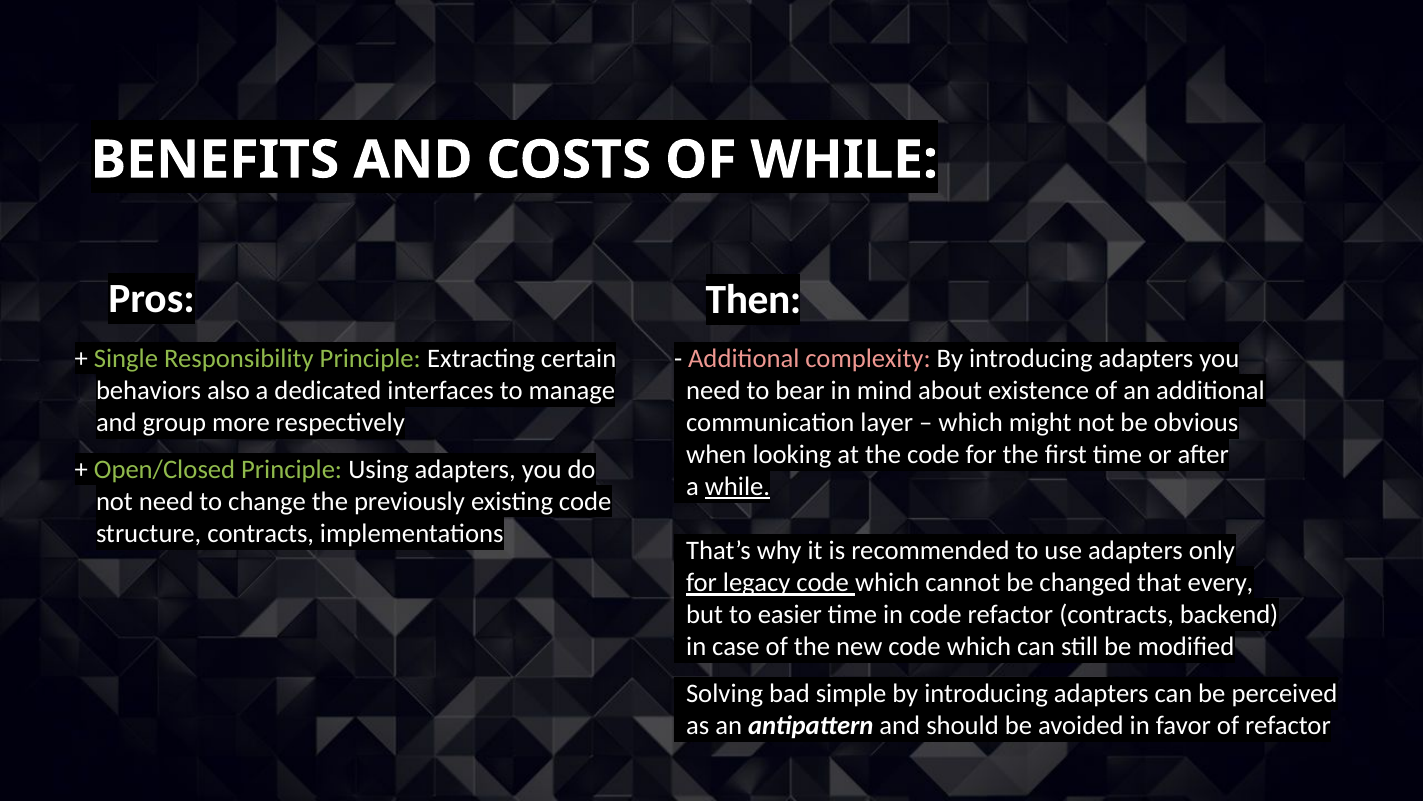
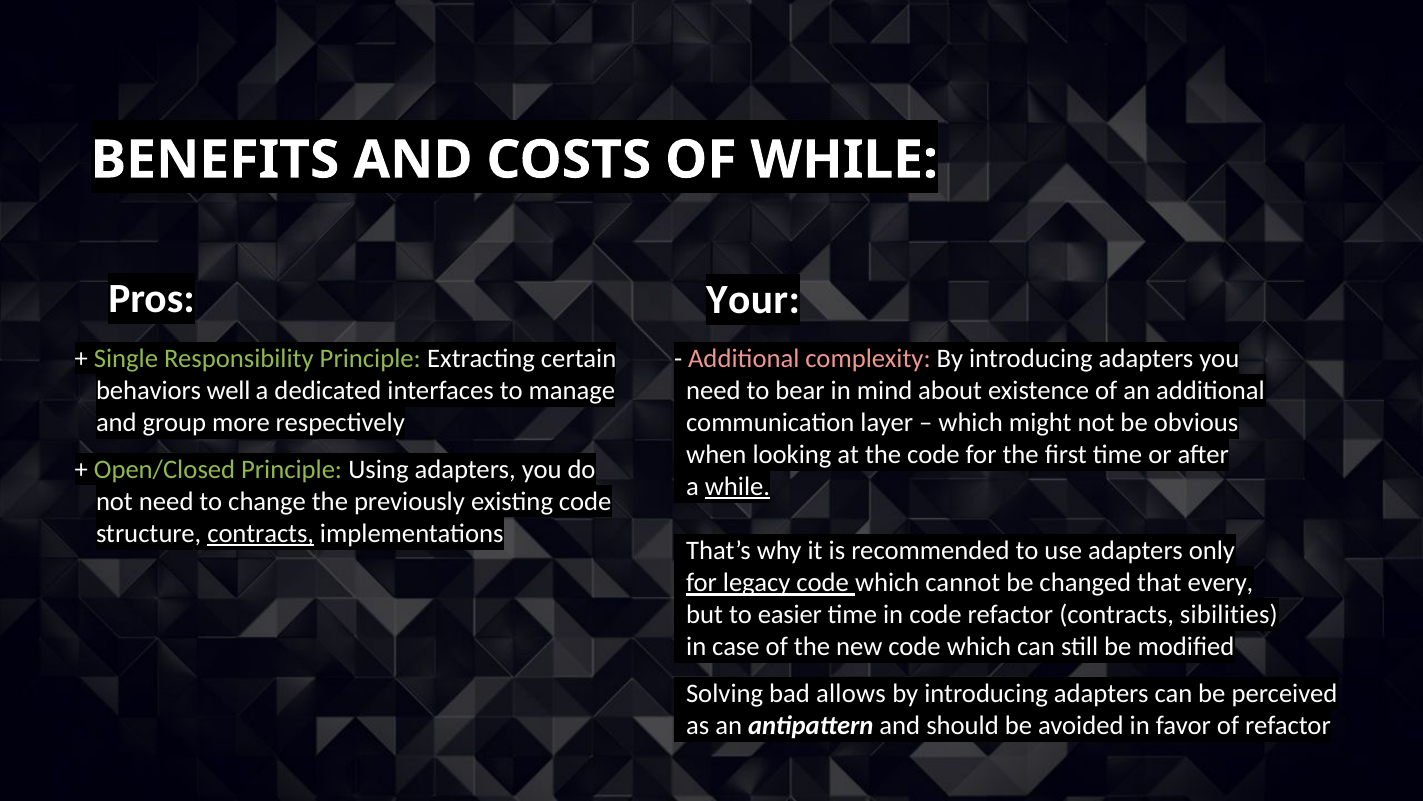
Then: Then -> Your (753, 300)
also: also -> well (229, 390)
contracts underline: none -> present (261, 533)
backend: backend -> sibilities (1229, 614)
simple: simple -> allows (851, 693)
